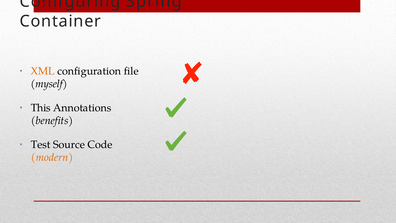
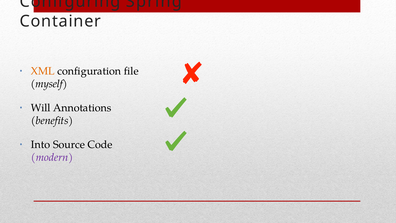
This: This -> Will (41, 108)
Test: Test -> Into (41, 144)
modern colour: orange -> purple (52, 157)
